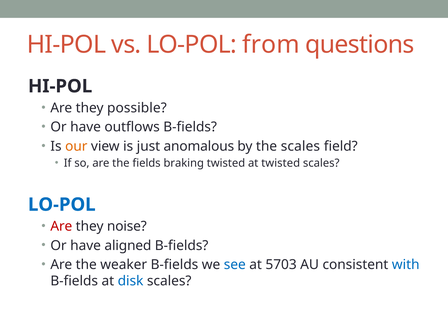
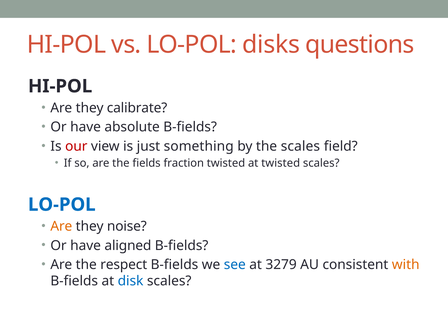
from: from -> disks (271, 45)
possible: possible -> calibrate (137, 108)
outflows: outflows -> absolute (132, 127)
our colour: orange -> red (76, 146)
anomalous: anomalous -> something (199, 146)
braking: braking -> fraction (184, 163)
Are colour: red -> orange (61, 226)
weaker: weaker -> respect (124, 265)
5703: 5703 -> 3279 (281, 265)
with colour: blue -> orange (406, 265)
